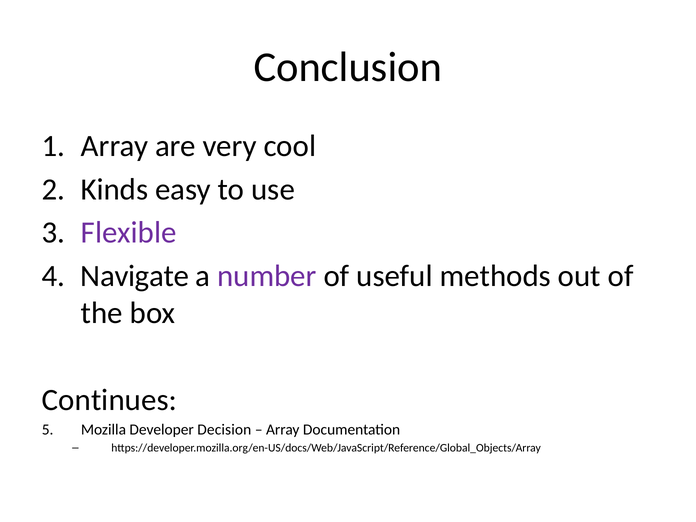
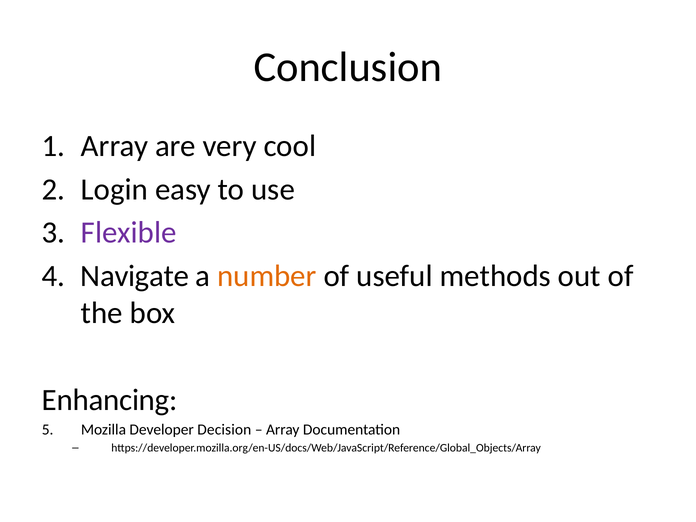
Kinds: Kinds -> Login (114, 189)
number colour: purple -> orange (267, 276)
Continues: Continues -> Enhancing (110, 400)
